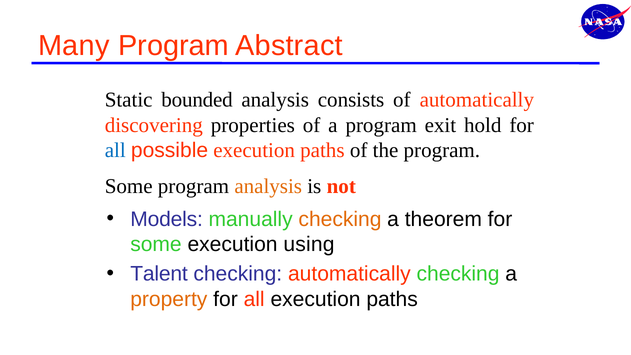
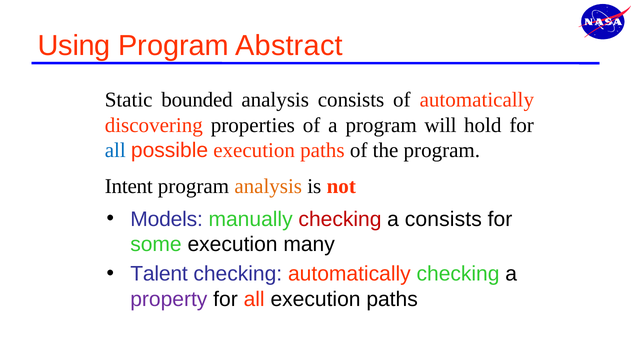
Many: Many -> Using (74, 46)
exit: exit -> will (440, 125)
Some: Some -> Intent (129, 186)
checking colour: orange -> red (340, 219)
a theorem: theorem -> consists (443, 219)
using: using -> many (309, 244)
property colour: orange -> purple (169, 299)
